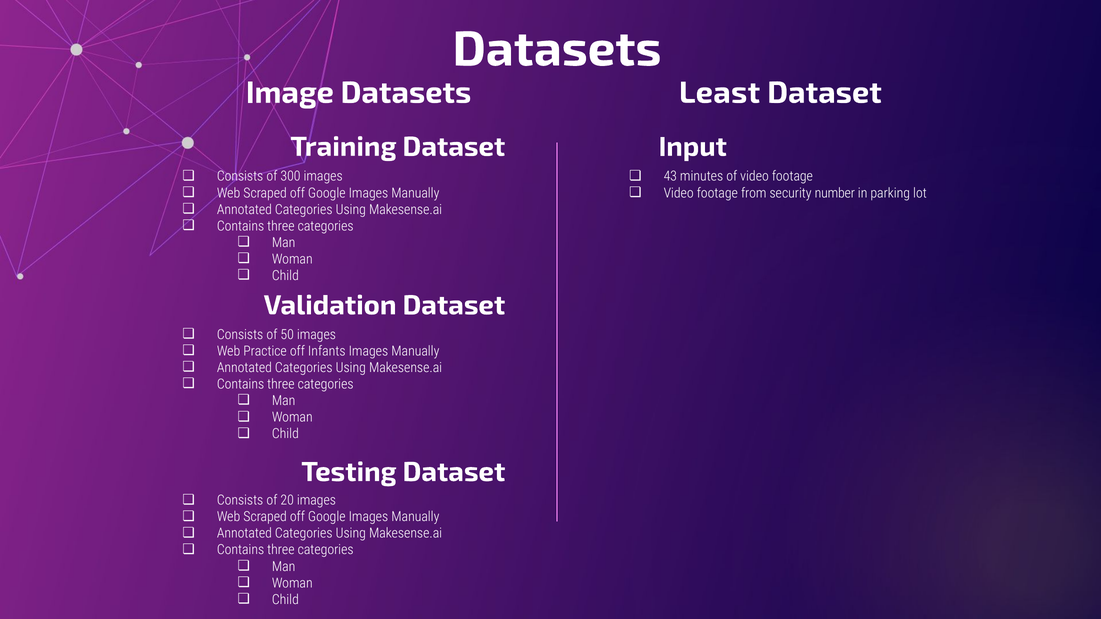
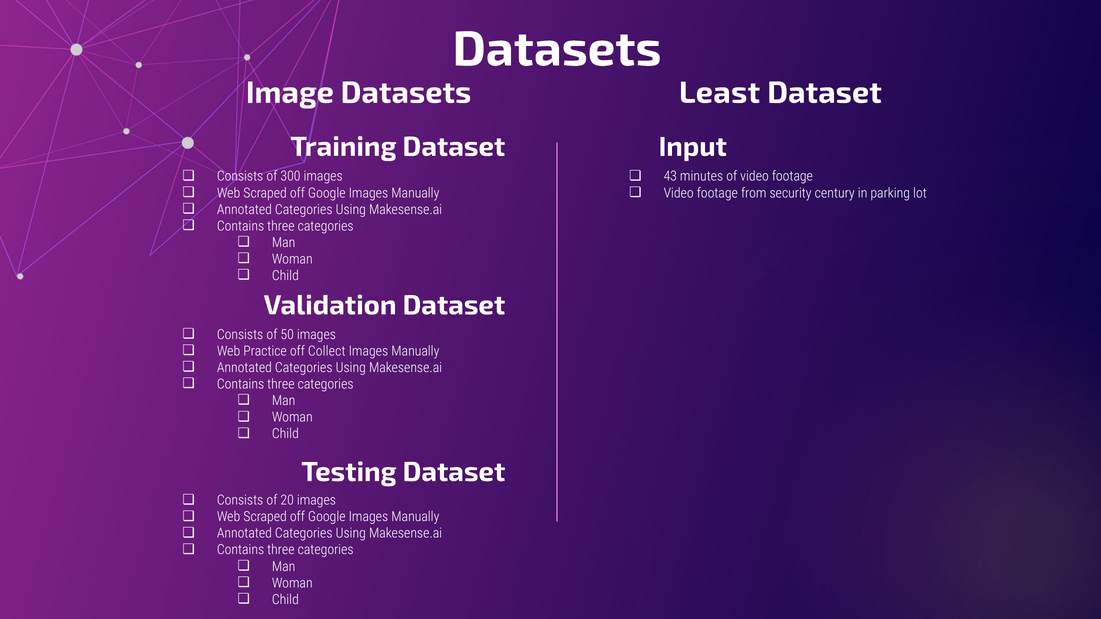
number: number -> century (835, 193)
Infants: Infants -> Collect (327, 351)
